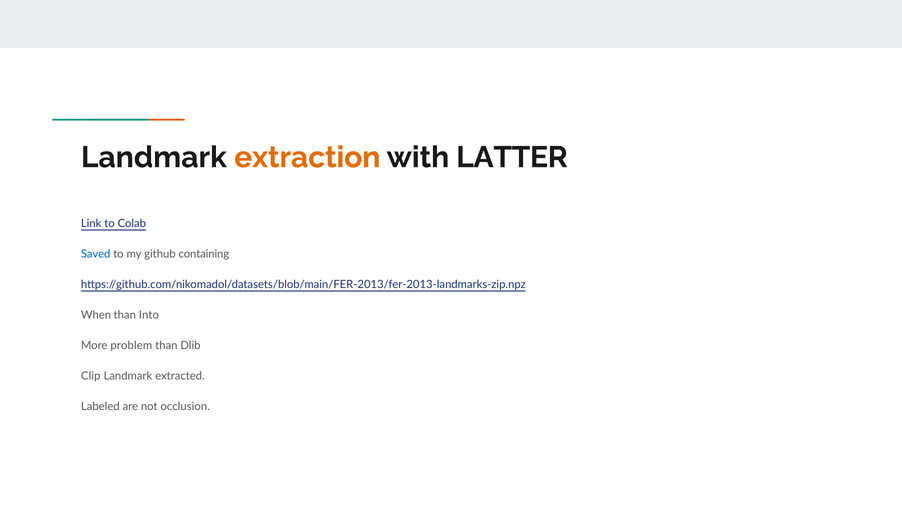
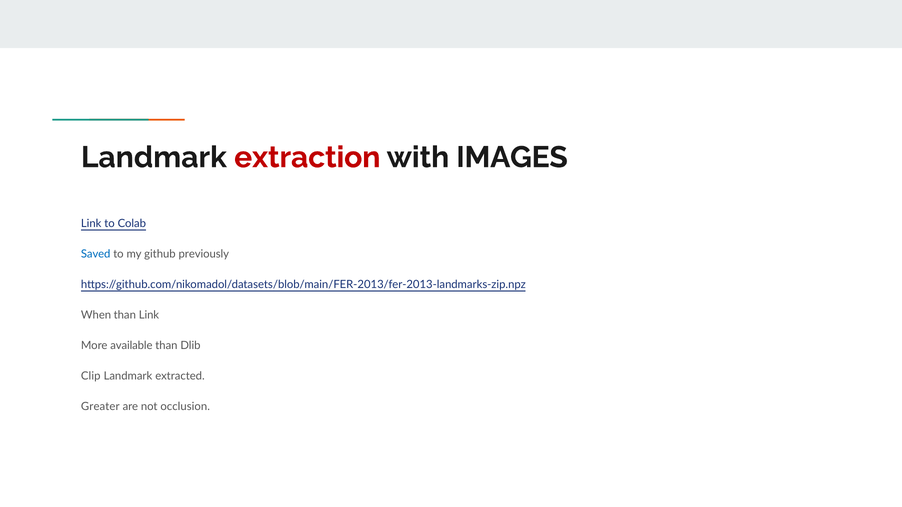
extraction colour: orange -> red (307, 157)
LATTER: LATTER -> IMAGES (512, 157)
containing: containing -> previously (204, 254)
than Into: Into -> Link (149, 315)
problem: problem -> available (131, 346)
Labeled: Labeled -> Greater (100, 407)
